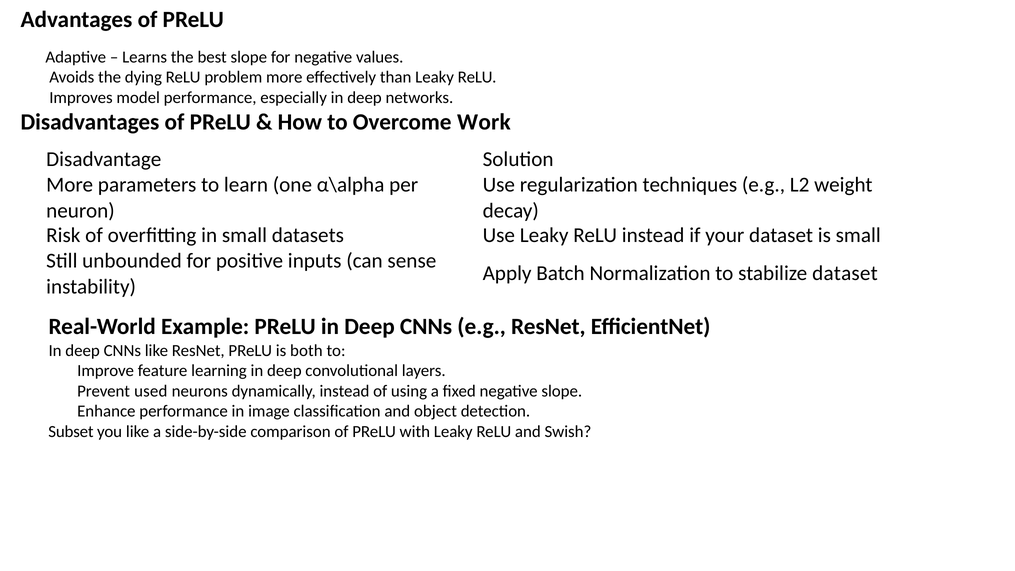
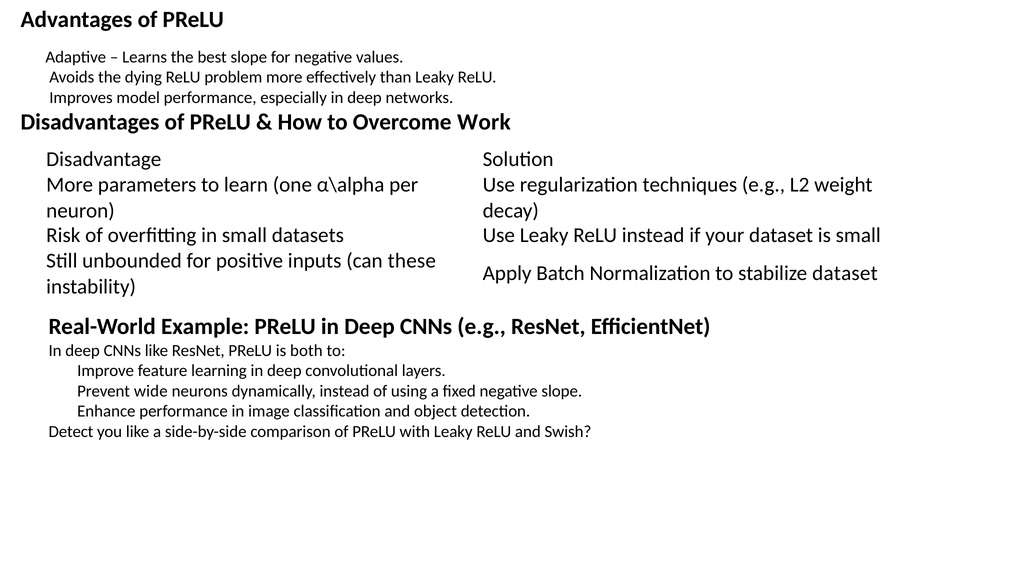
sense: sense -> these (412, 261)
used: used -> wide (151, 391)
Subset: Subset -> Detect (71, 432)
